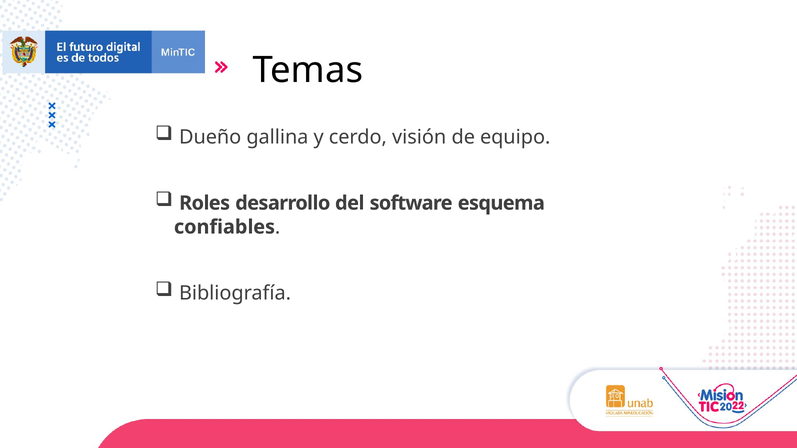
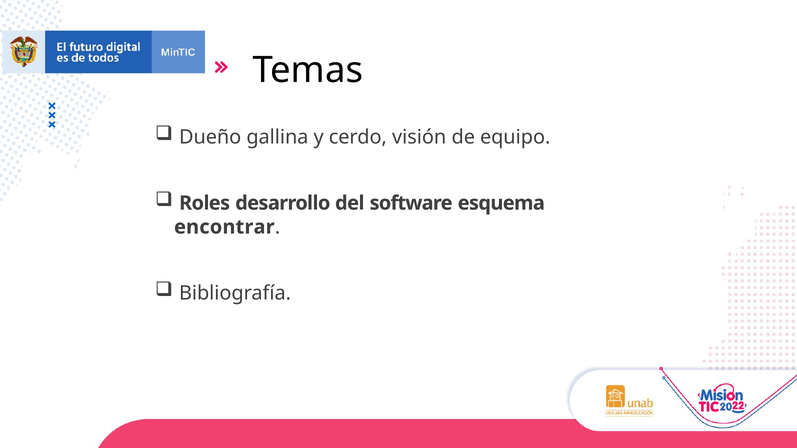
confiables: confiables -> encontrar (224, 227)
